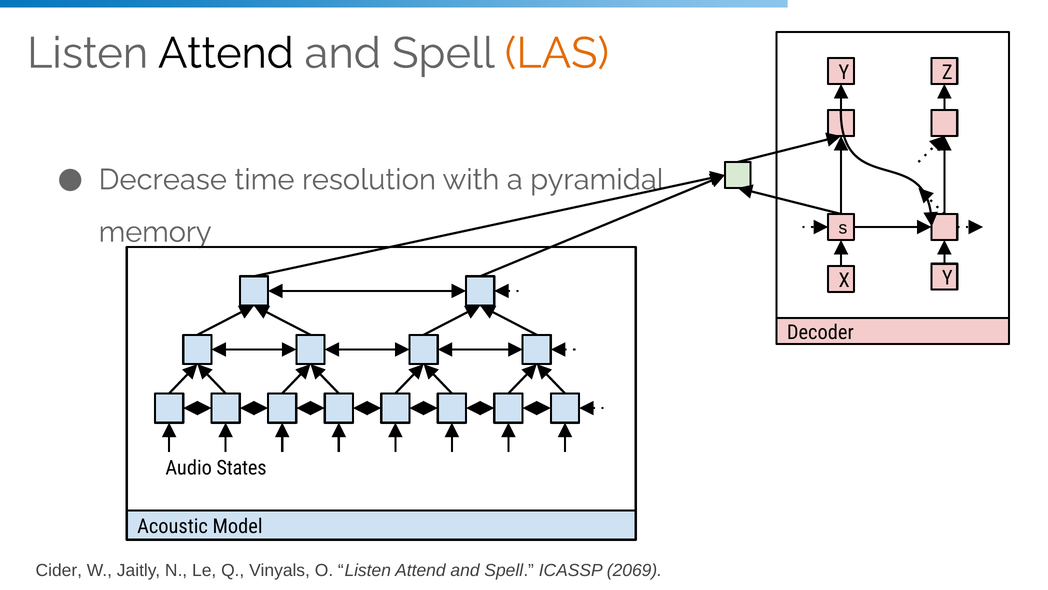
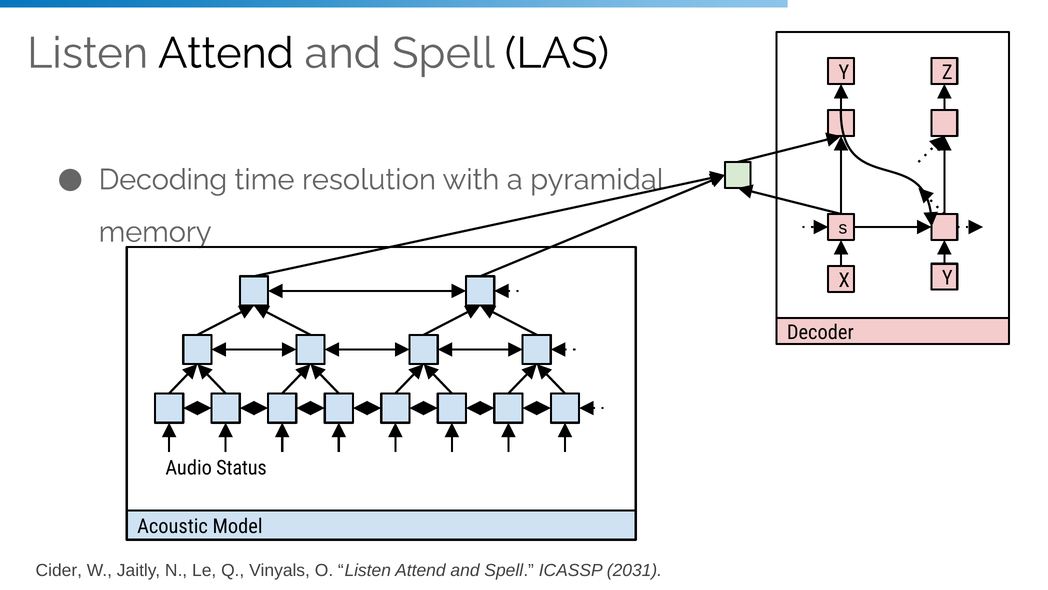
LAS colour: orange -> black (557, 53)
Decrease: Decrease -> Decoding (163, 180)
States: States -> Status (241, 468)
2069: 2069 -> 2031 (634, 570)
